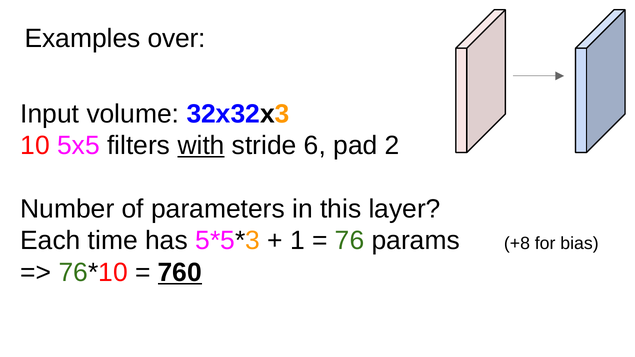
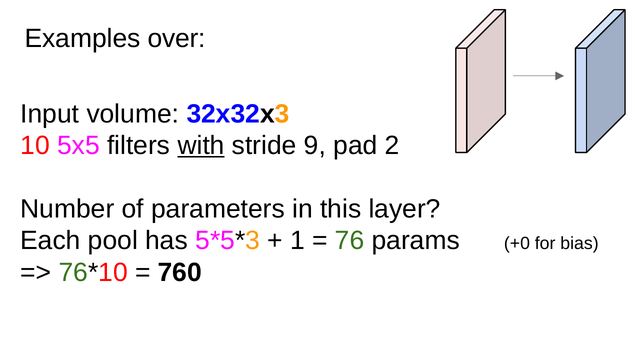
6: 6 -> 9 (315, 146)
time: time -> pool (113, 241)
+8: +8 -> +0 (517, 244)
760 underline: present -> none (180, 273)
